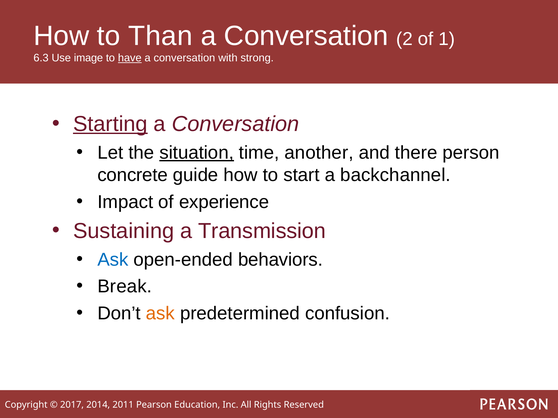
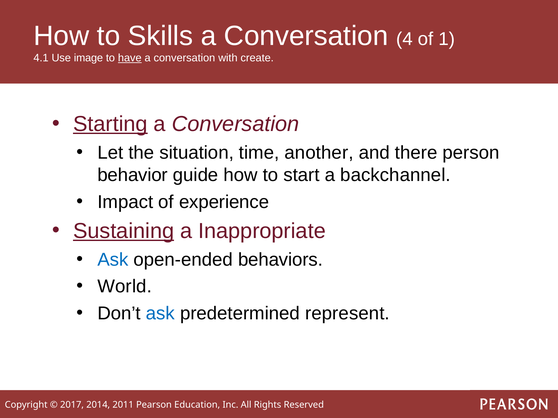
Than: Than -> Skills (161, 36)
2: 2 -> 4 (405, 39)
6.3: 6.3 -> 4.1 (41, 58)
strong: strong -> create (257, 58)
situation underline: present -> none (197, 153)
concrete: concrete -> behavior (133, 175)
Sustaining underline: none -> present (124, 231)
Transmission: Transmission -> Inappropriate (262, 231)
Break: Break -> World (125, 287)
ask colour: orange -> blue (160, 314)
confusion: confusion -> represent (347, 314)
